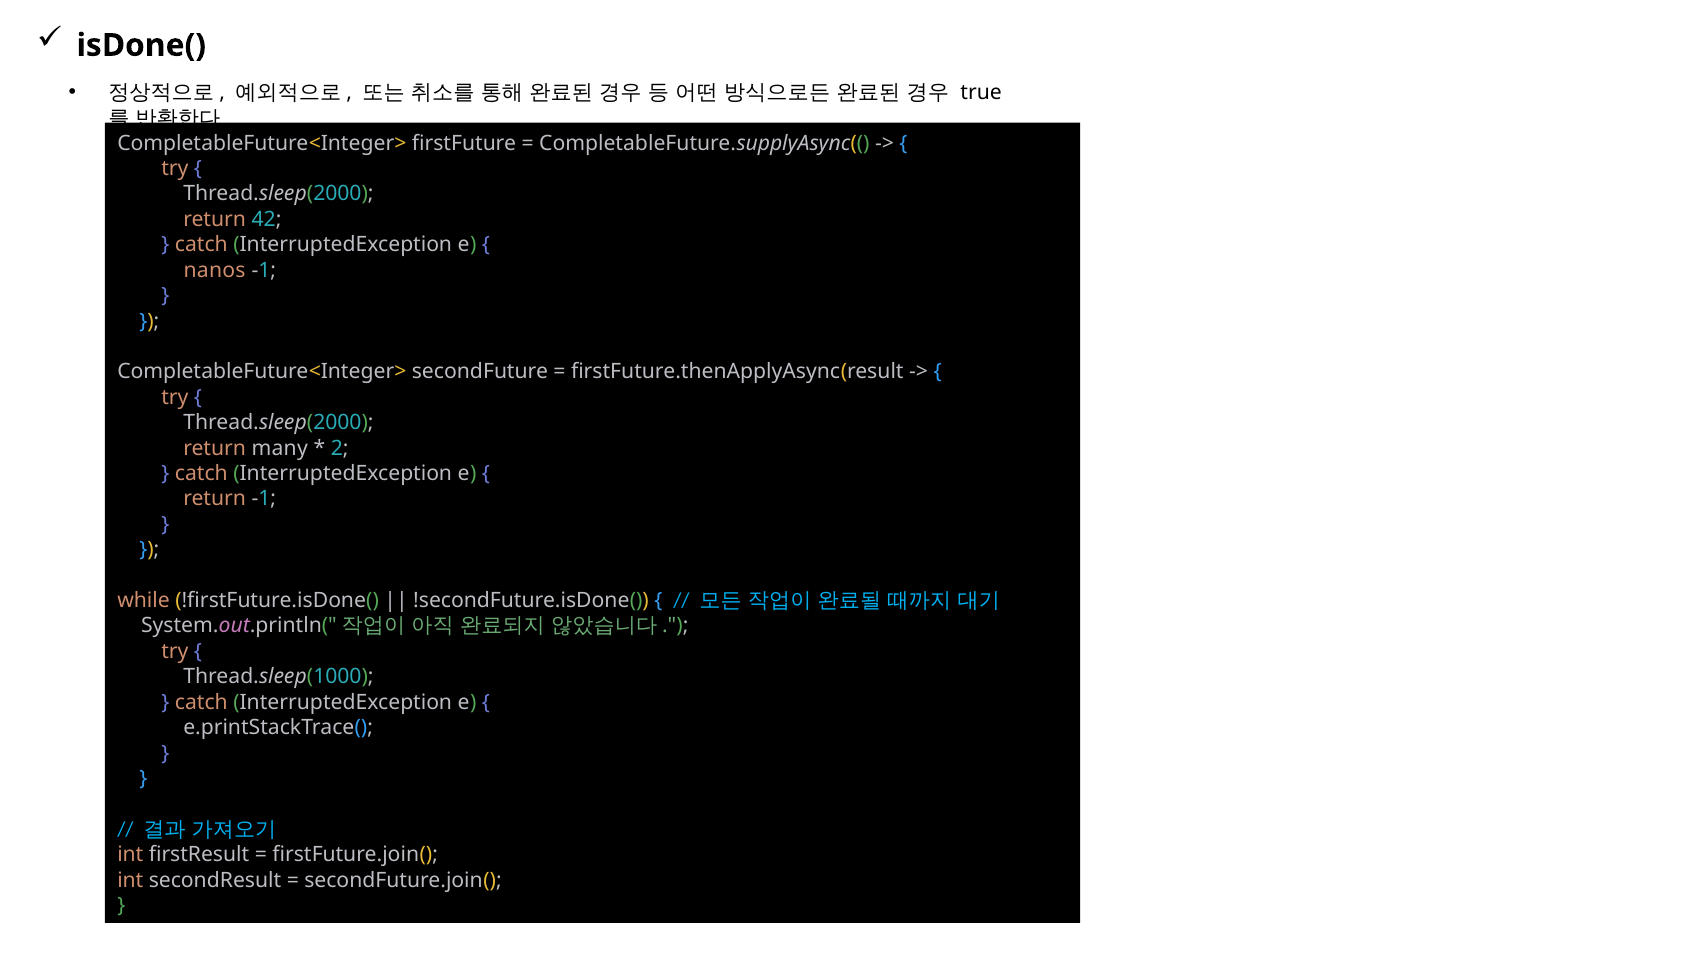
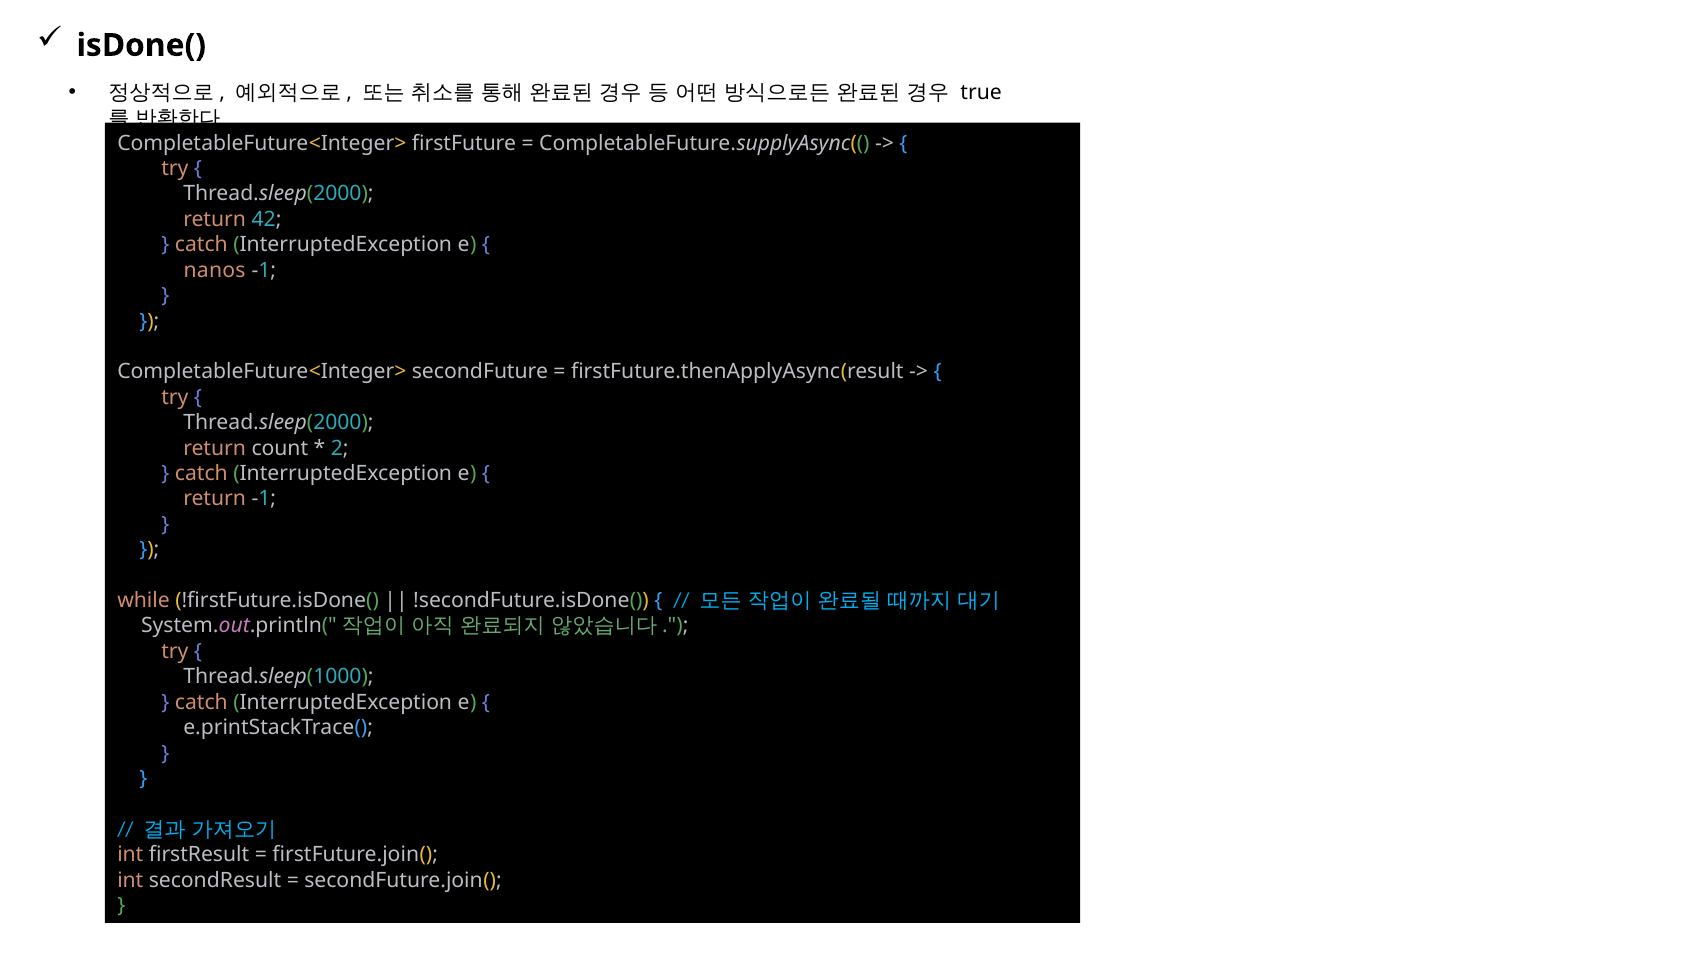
many: many -> count (280, 448)
